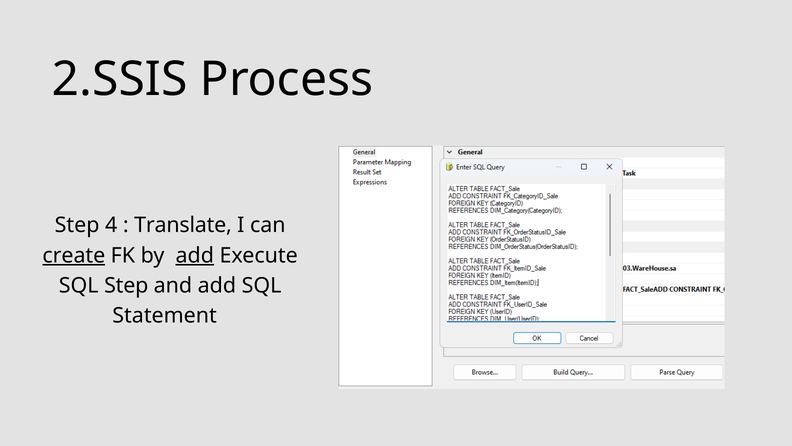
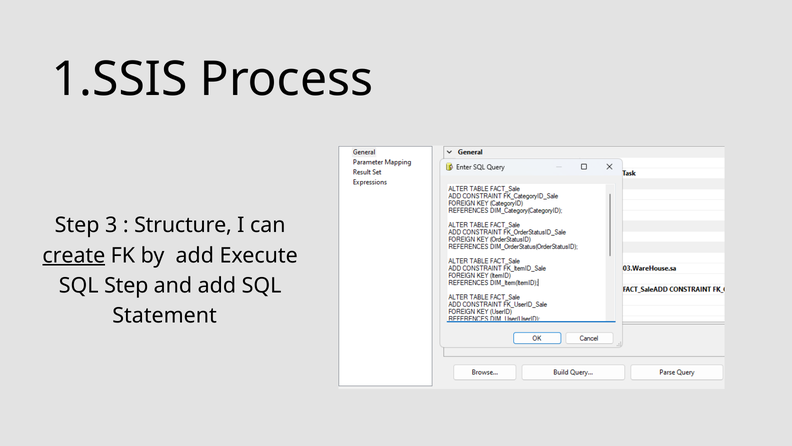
2.SSIS: 2.SSIS -> 1.SSIS (120, 79)
4: 4 -> 3 (111, 225)
Translate: Translate -> Structure (183, 225)
add underline: present -> none (195, 255)
